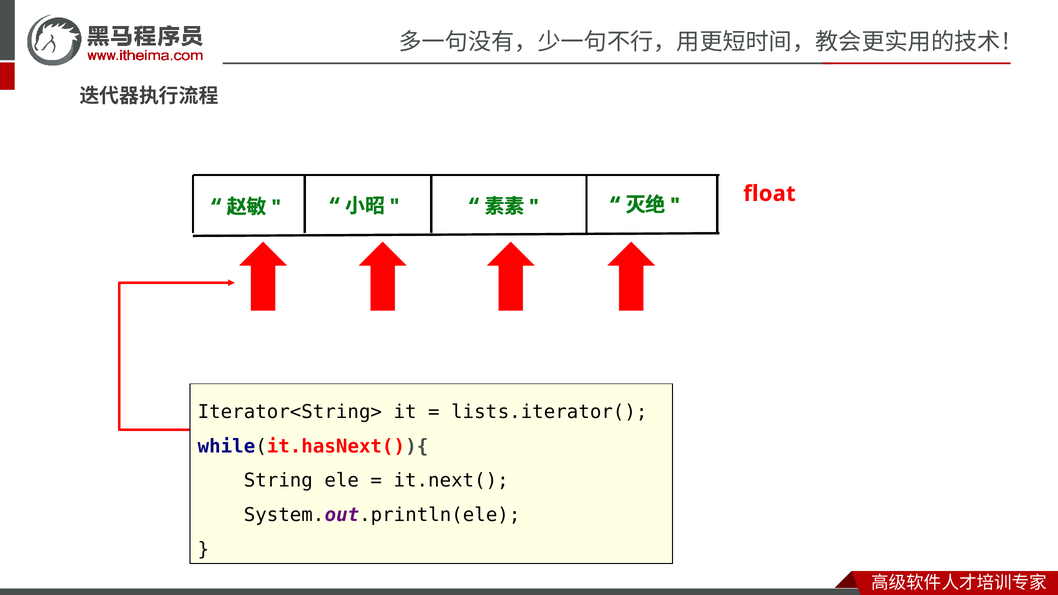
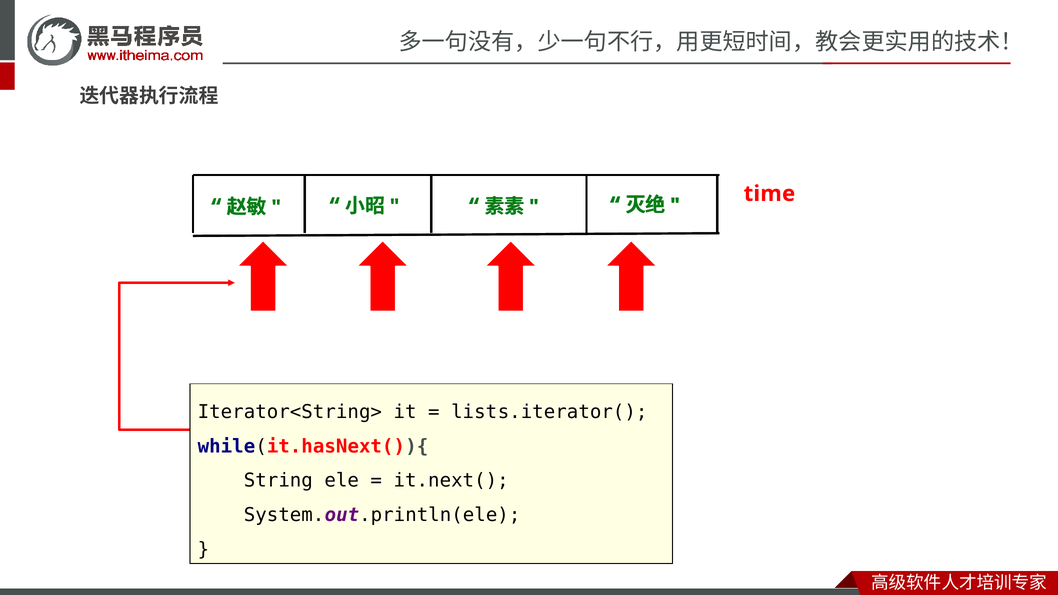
float: float -> time (769, 194)
